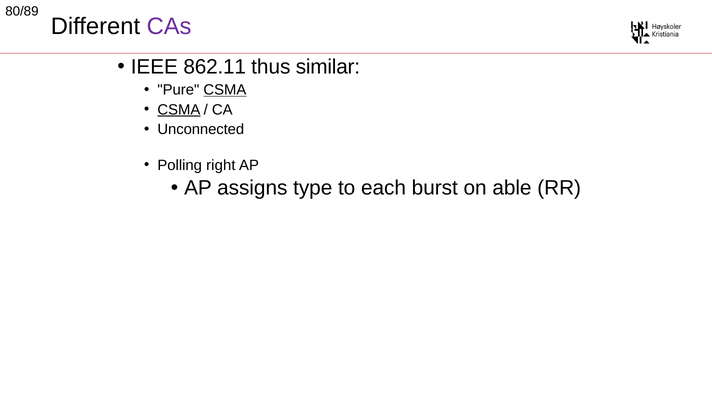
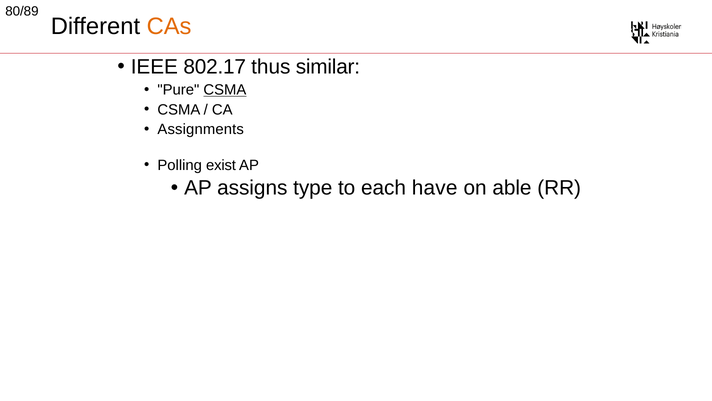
CAs colour: purple -> orange (169, 26)
862.11: 862.11 -> 802.17 (215, 67)
CSMA underline: present -> none (179, 109)
Unconnected: Unconnected -> Assignments (201, 129)
right: right -> exist (221, 165)
burst: burst -> have (435, 188)
